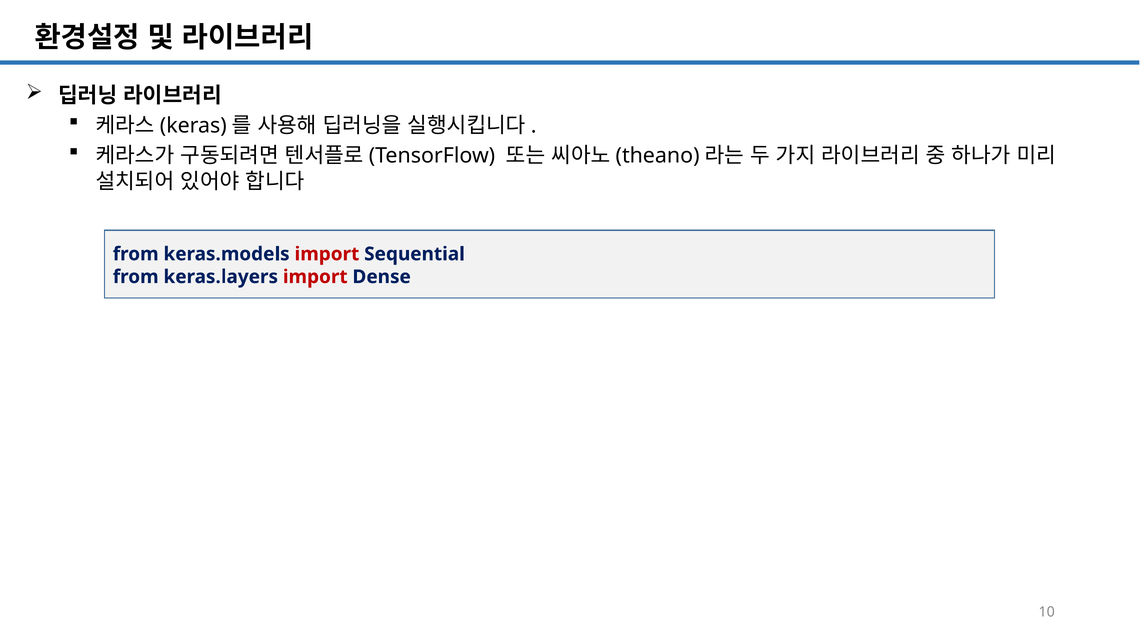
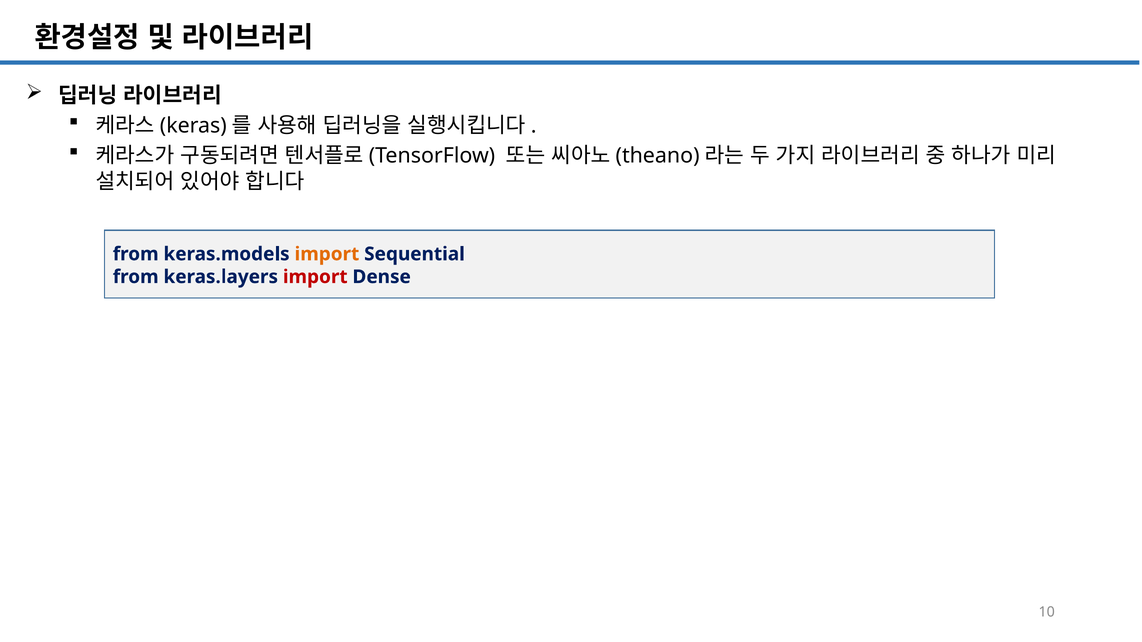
import colour: red -> orange (327, 254)
